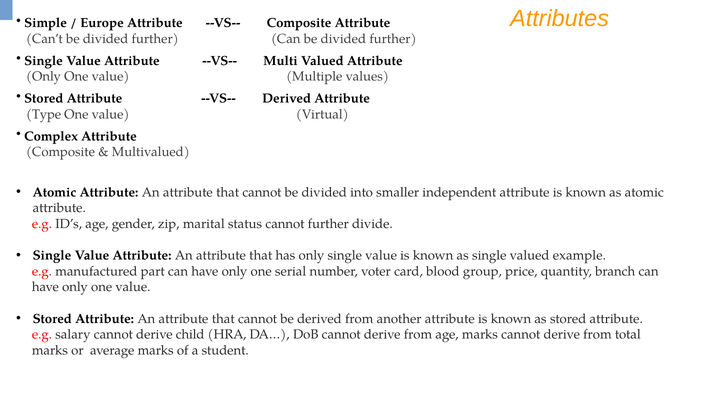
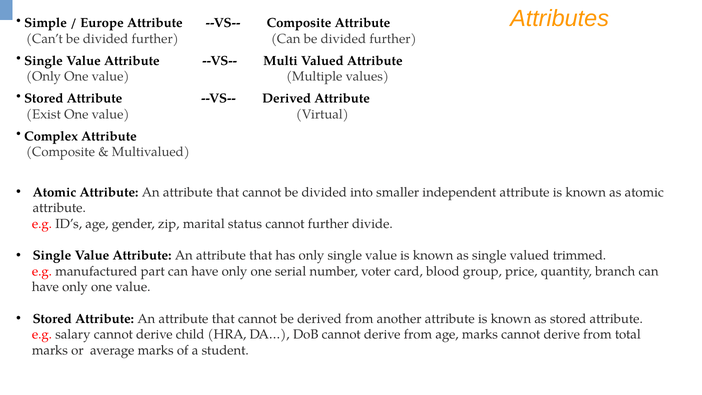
Type: Type -> Exist (43, 114)
example: example -> trimmed (579, 255)
